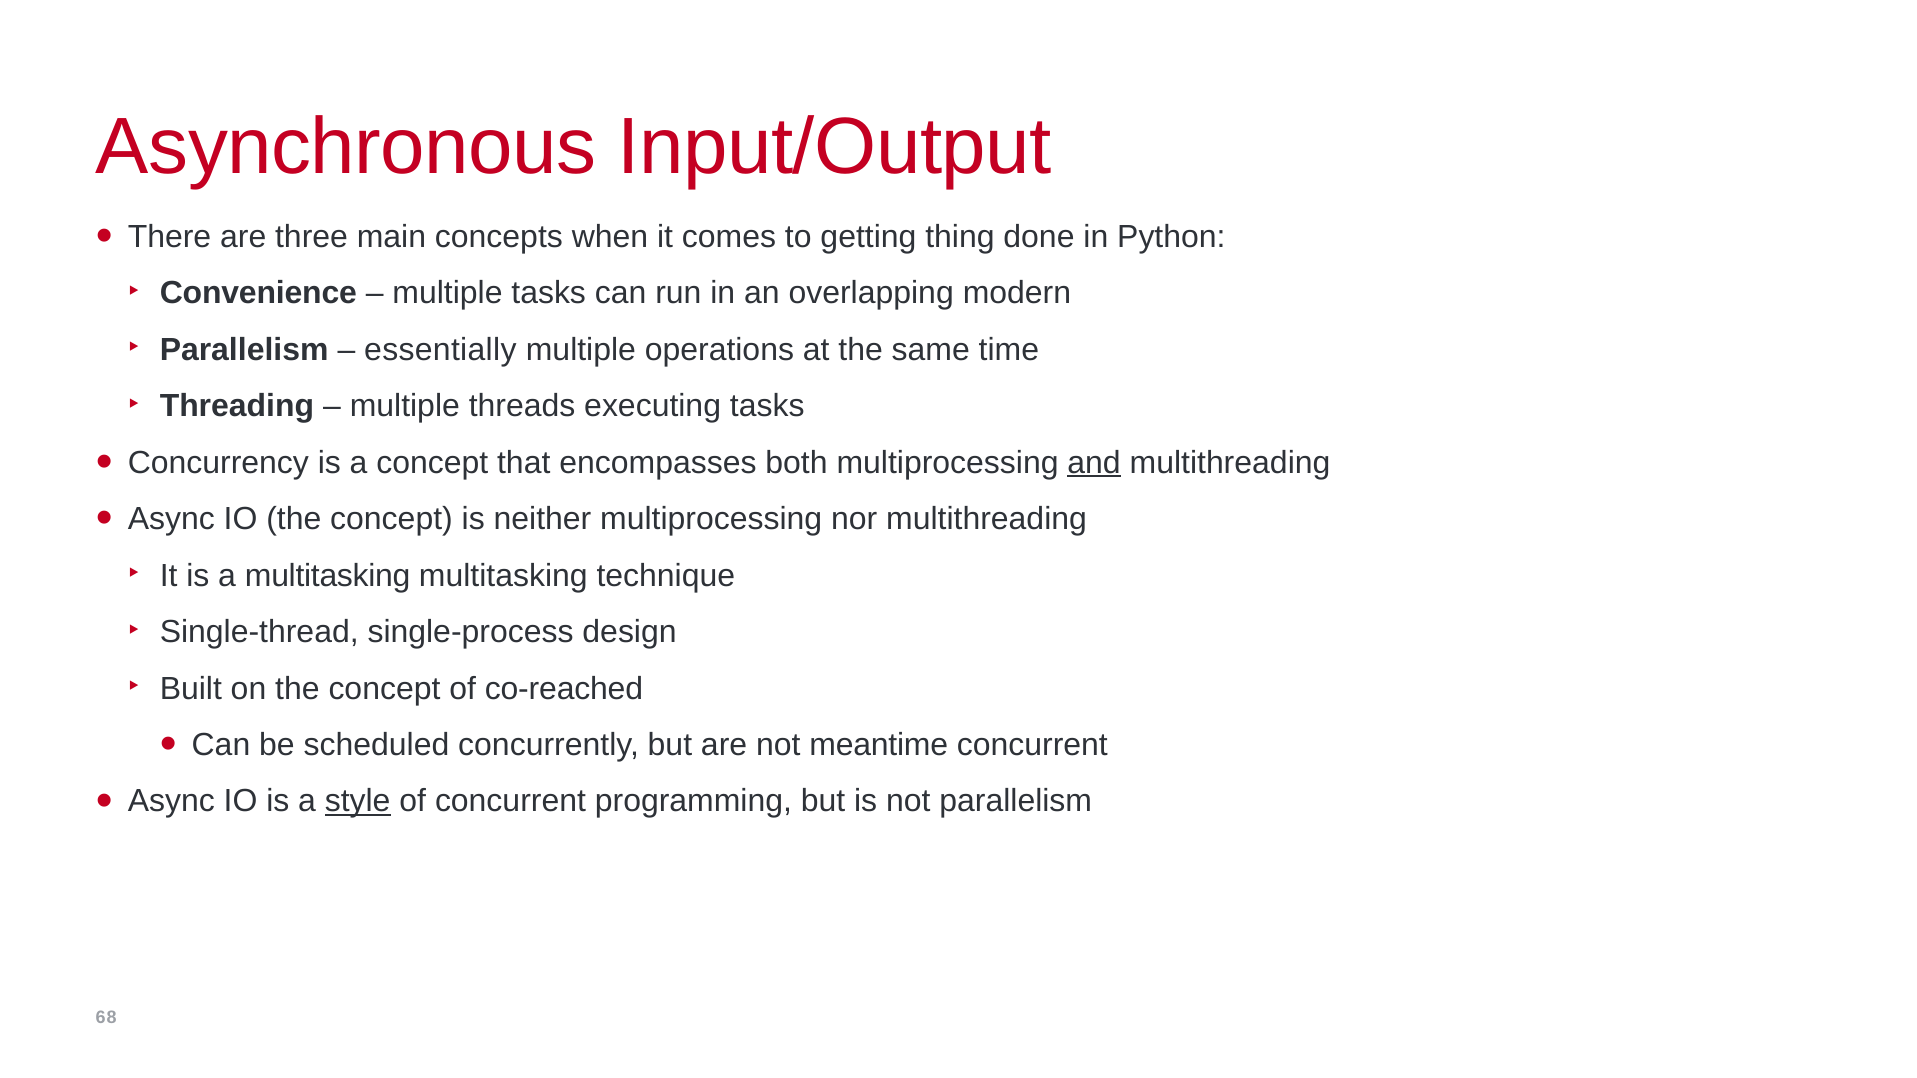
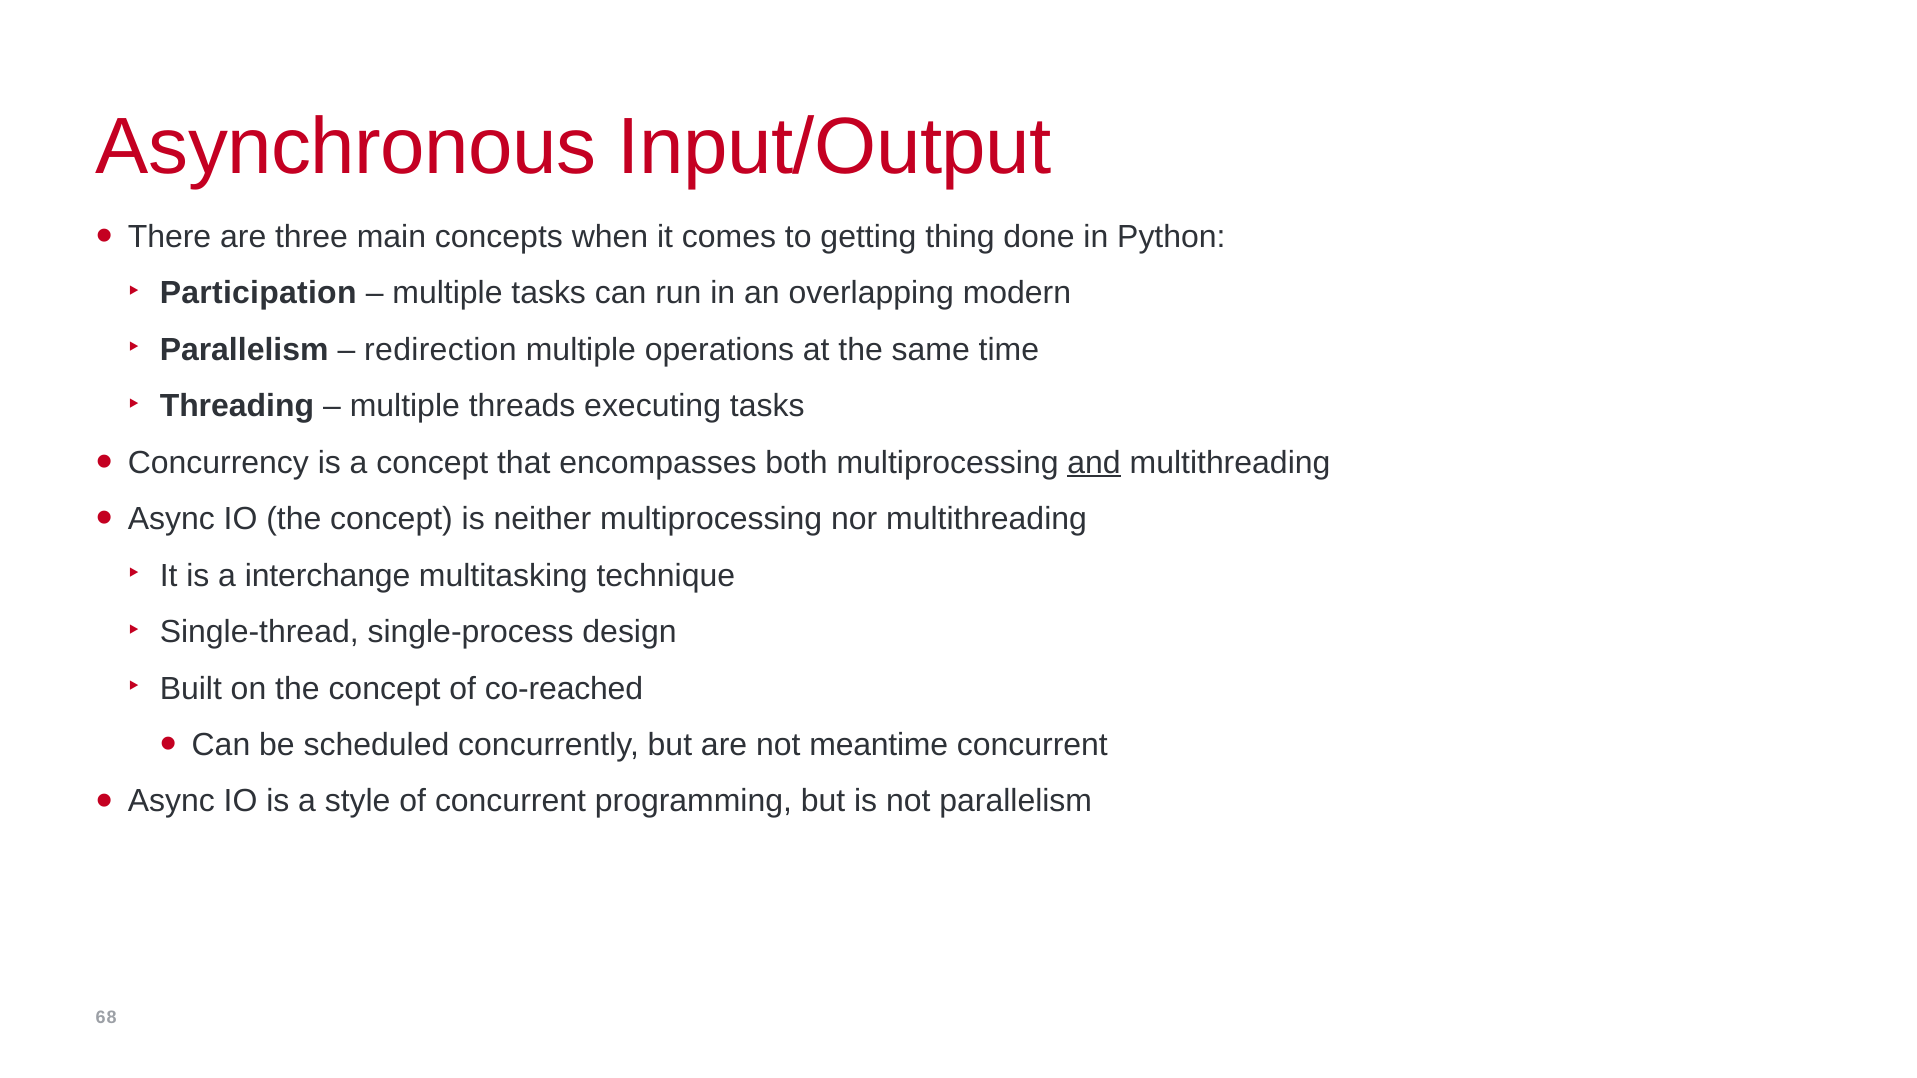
Convenience: Convenience -> Participation (258, 293)
essentially: essentially -> redirection (440, 350)
a multitasking: multitasking -> interchange (328, 576)
style underline: present -> none (358, 802)
